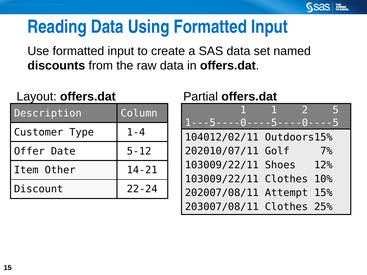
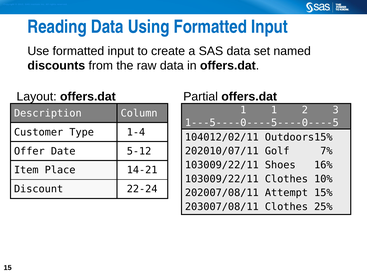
5: 5 -> 3 (336, 110)
12%: 12% -> 16% (323, 165)
Other: Other -> Place (60, 170)
